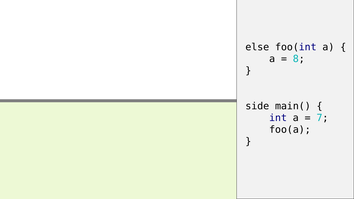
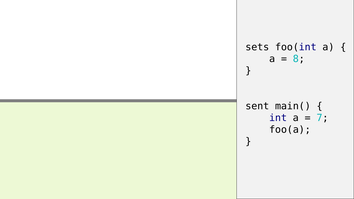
else: else -> sets (257, 47)
side: side -> sent (257, 106)
